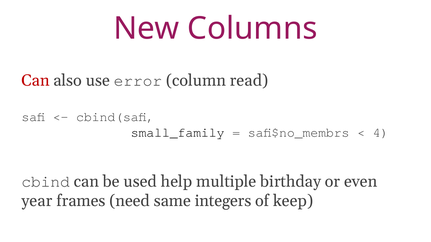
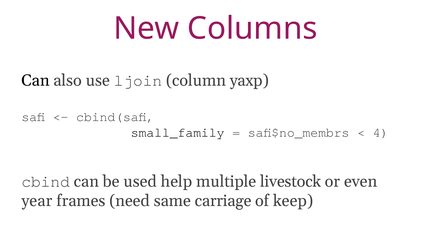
Can colour: red -> black (36, 81)
error: error -> ljoin (138, 81)
read: read -> yaxp (249, 81)
birthday: birthday -> livestock (291, 182)
integers: integers -> carriage (223, 201)
